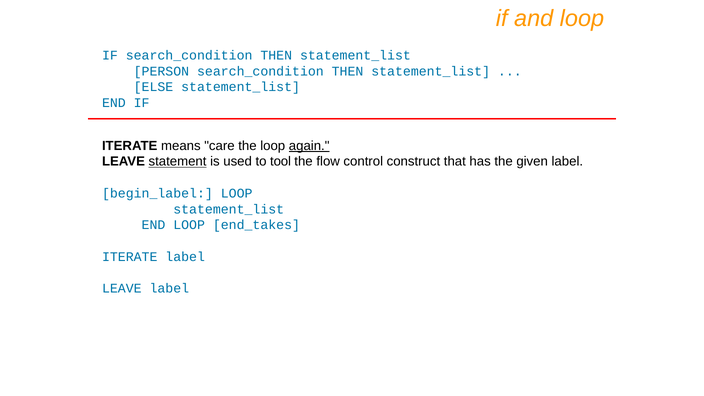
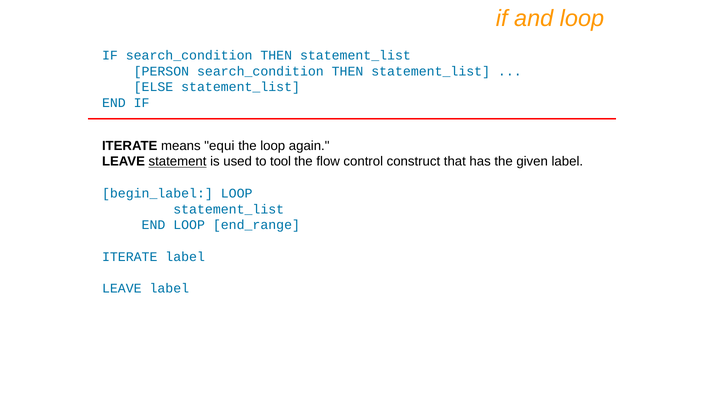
care: care -> equi (219, 146)
again underline: present -> none (309, 146)
end_takes: end_takes -> end_range (256, 225)
